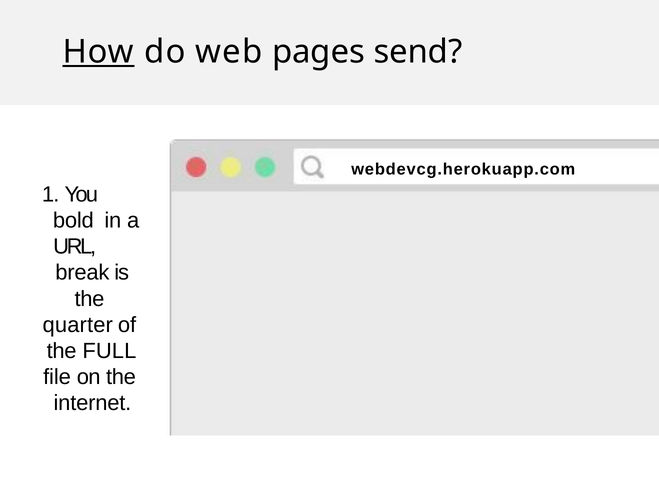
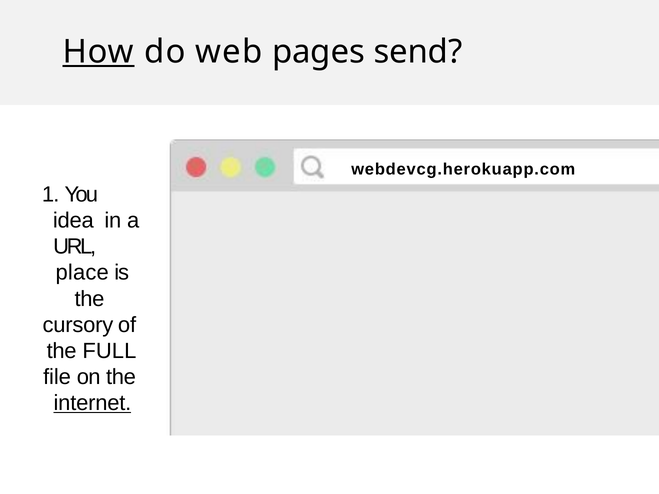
bold: bold -> idea (73, 221)
break: break -> place (82, 273)
quarter: quarter -> cursory (78, 325)
internet underline: none -> present (92, 403)
